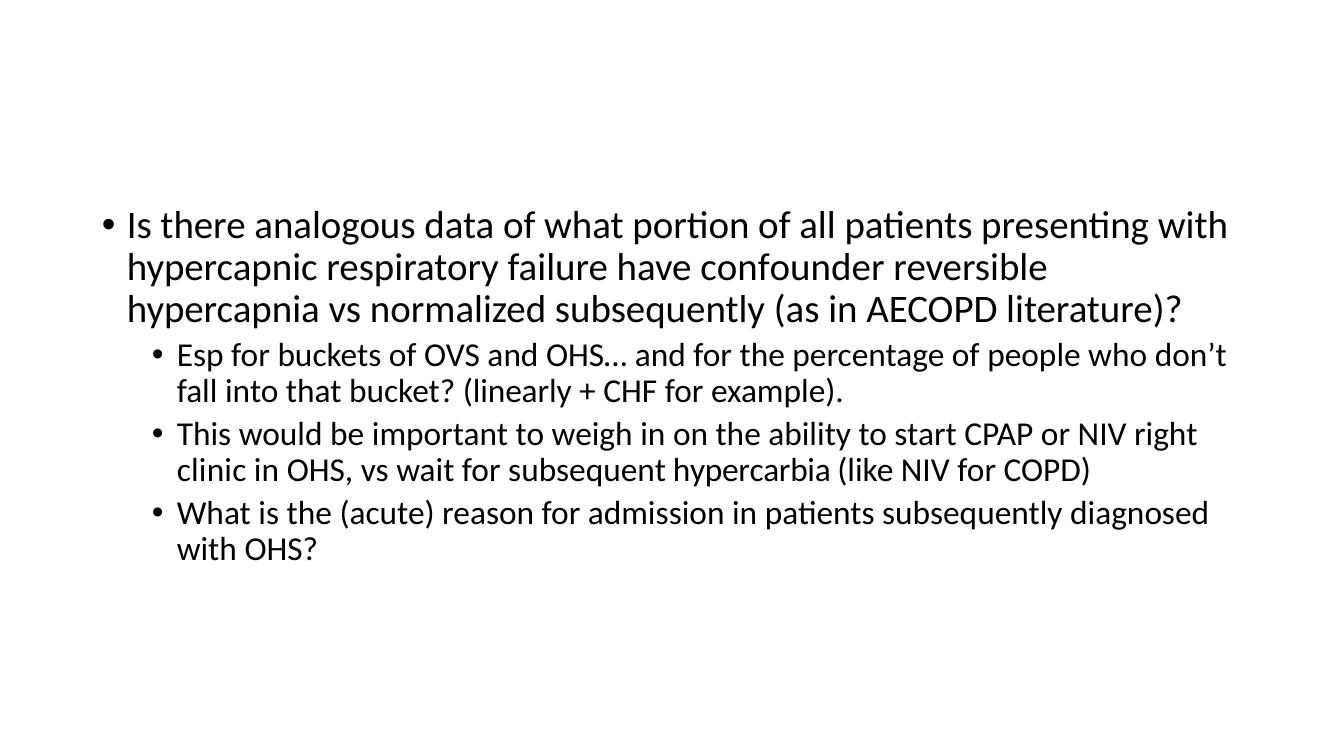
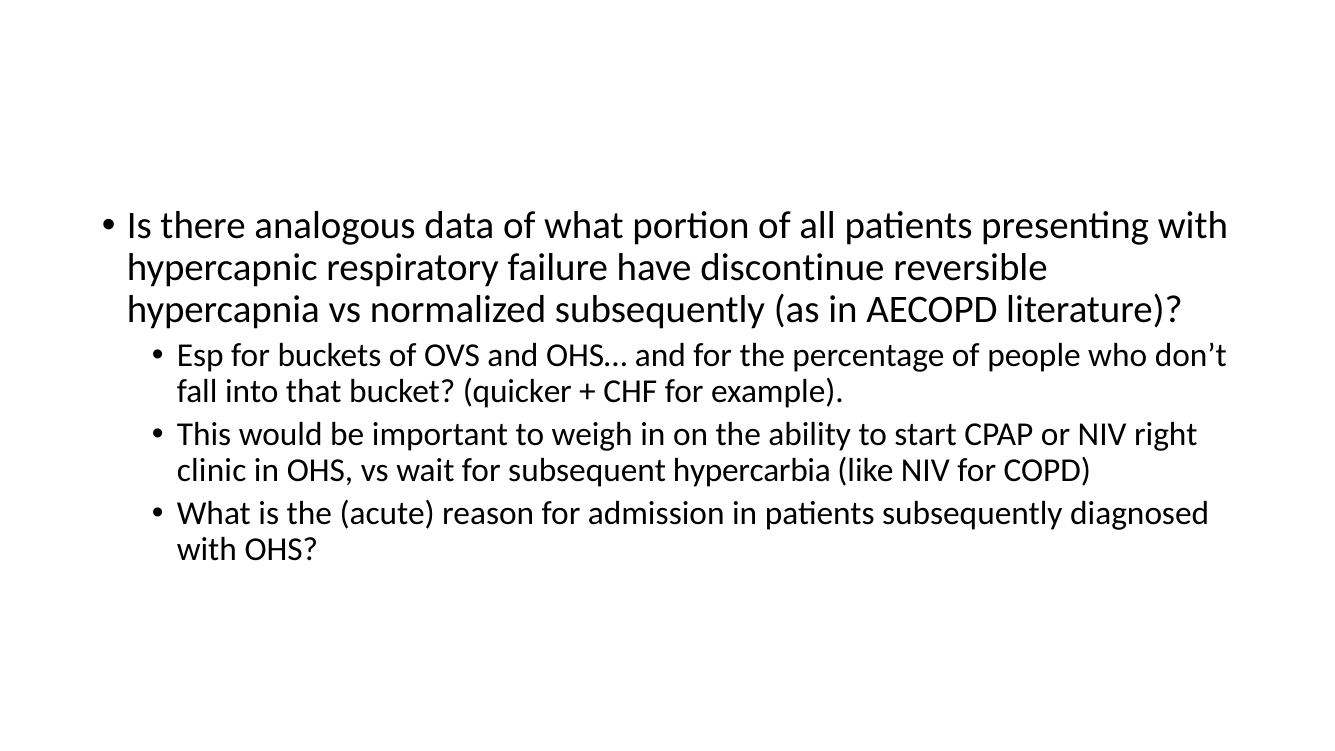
confounder: confounder -> discontinue (792, 268)
linearly: linearly -> quicker (517, 392)
